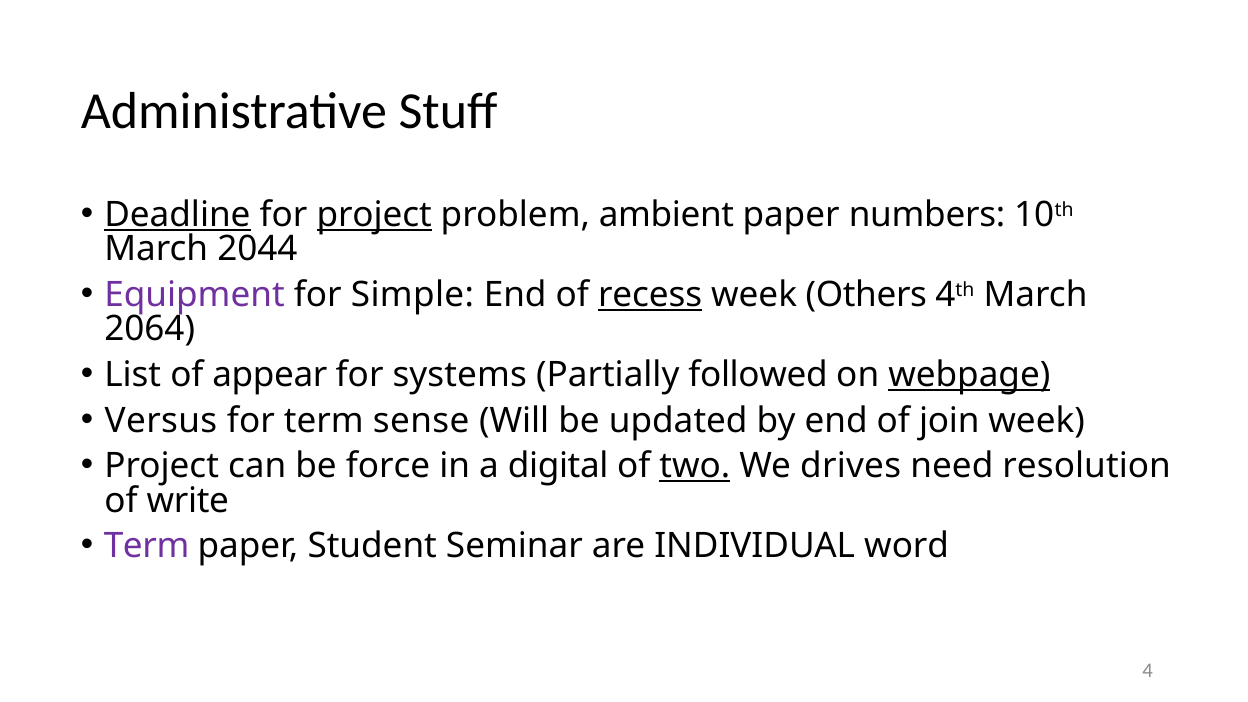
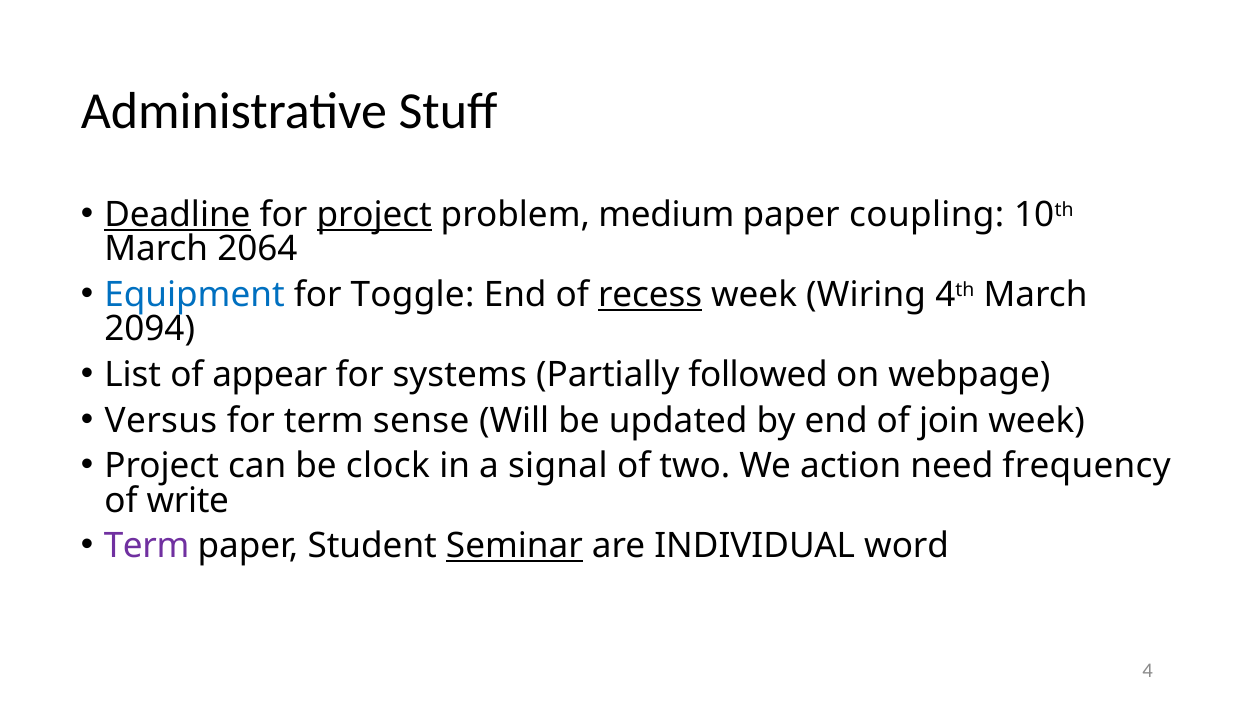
ambient: ambient -> medium (666, 215)
numbers: numbers -> coupling (927, 215)
2044: 2044 -> 2064 (257, 249)
Equipment colour: purple -> blue (195, 295)
Simple: Simple -> Toggle (413, 295)
Others: Others -> Wiring (866, 295)
2064: 2064 -> 2094 (150, 329)
webpage underline: present -> none (969, 375)
force: force -> clock (388, 466)
digital: digital -> signal (558, 466)
two underline: present -> none (695, 466)
drives: drives -> action (851, 466)
resolution: resolution -> frequency (1087, 466)
Seminar underline: none -> present (514, 546)
